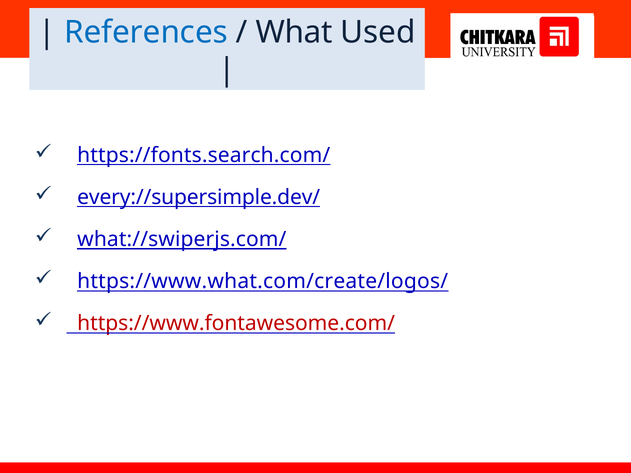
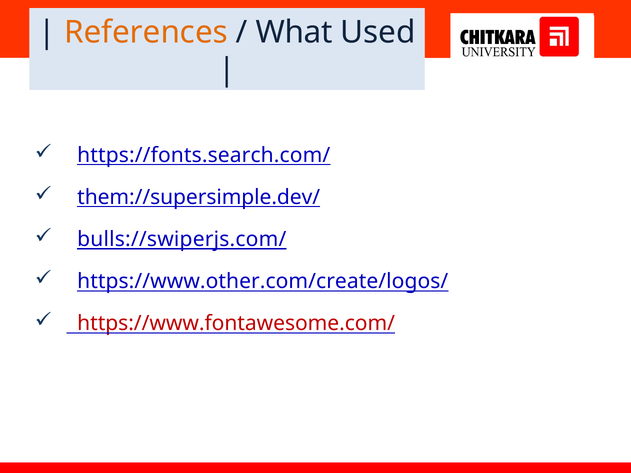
References colour: blue -> orange (146, 32)
every://supersimple.dev/: every://supersimple.dev/ -> them://supersimple.dev/ (199, 197)
what://swiperjs.com/: what://swiperjs.com/ -> bulls://swiperjs.com/ (182, 239)
https://www.what.com/create/logos/: https://www.what.com/create/logos/ -> https://www.other.com/create/logos/ (263, 281)
